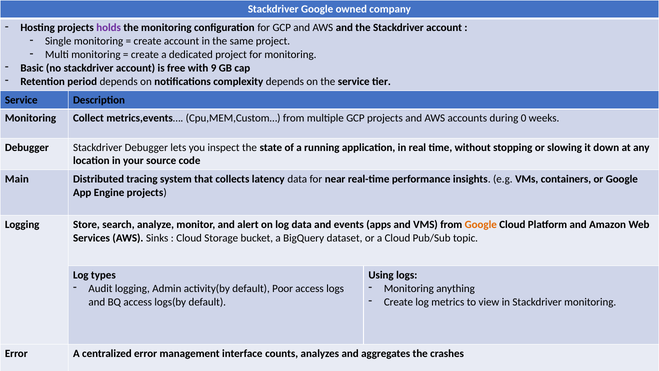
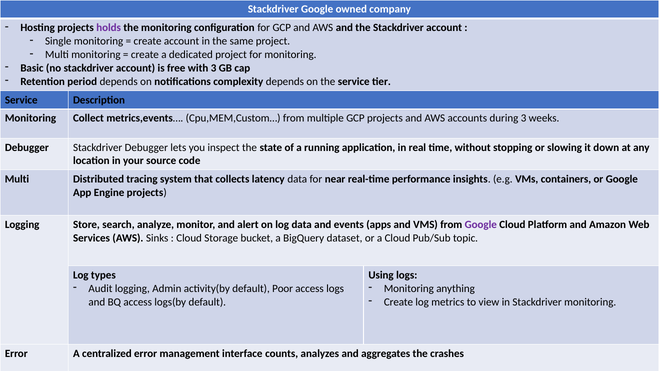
with 9: 9 -> 3 (214, 68)
during 0: 0 -> 3 (524, 118)
Main: Main -> Multi (17, 179)
Google colour: orange -> purple (481, 224)
